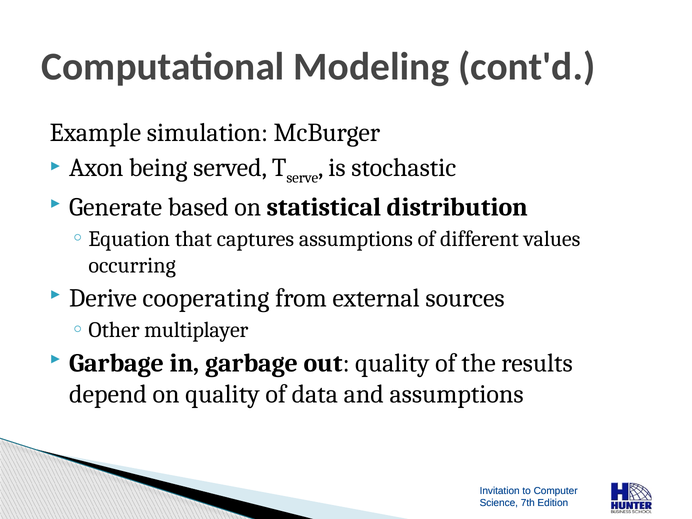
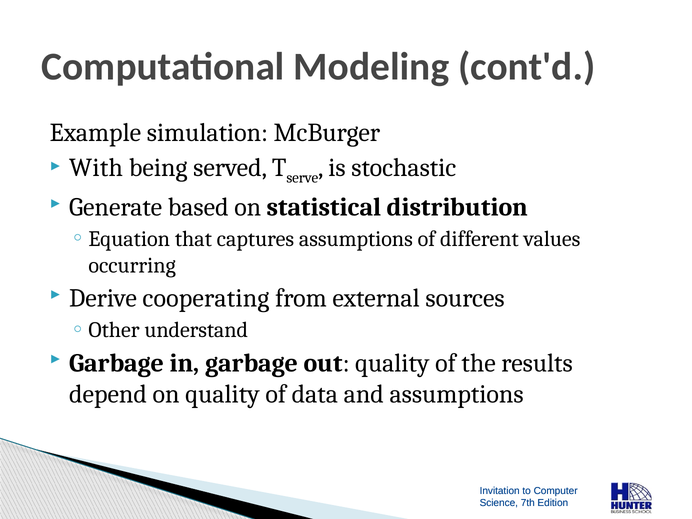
Axon: Axon -> With (96, 168)
multiplayer: multiplayer -> understand (196, 330)
